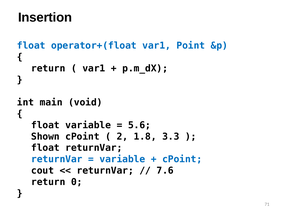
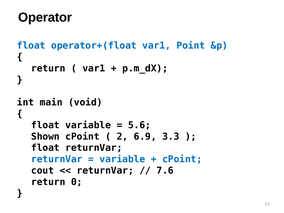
Insertion: Insertion -> Operator (45, 17)
1.8: 1.8 -> 6.9 (145, 136)
